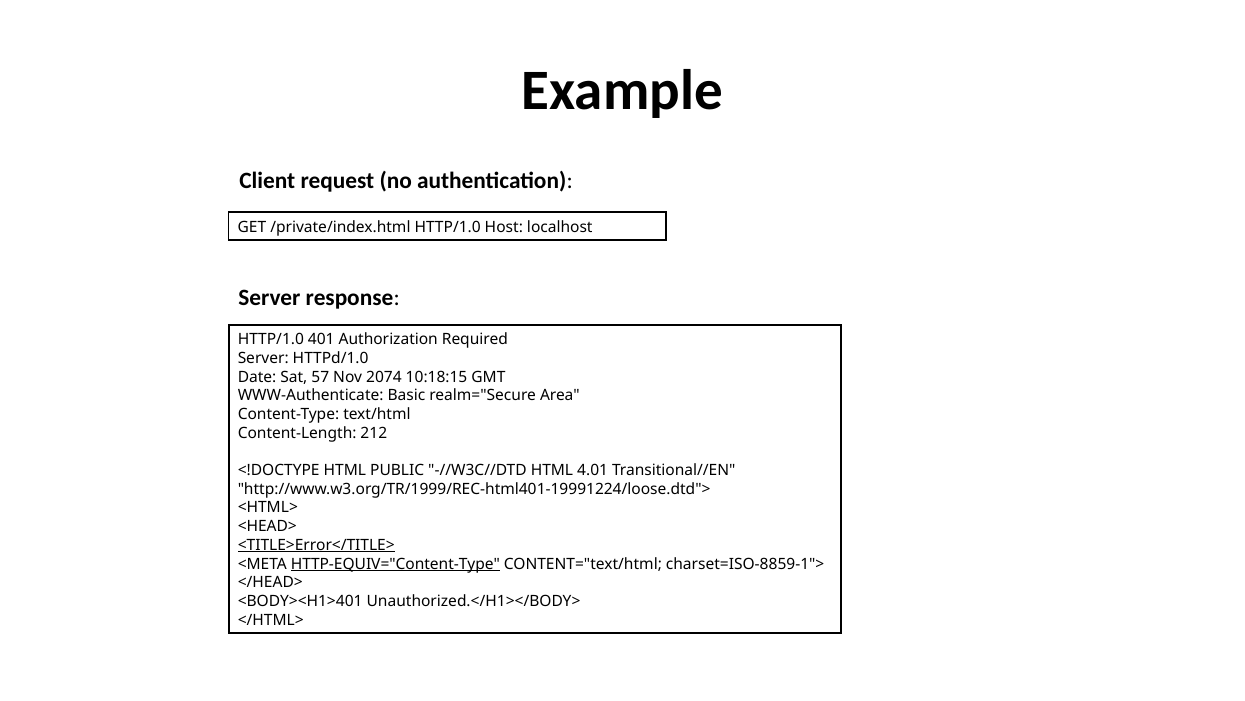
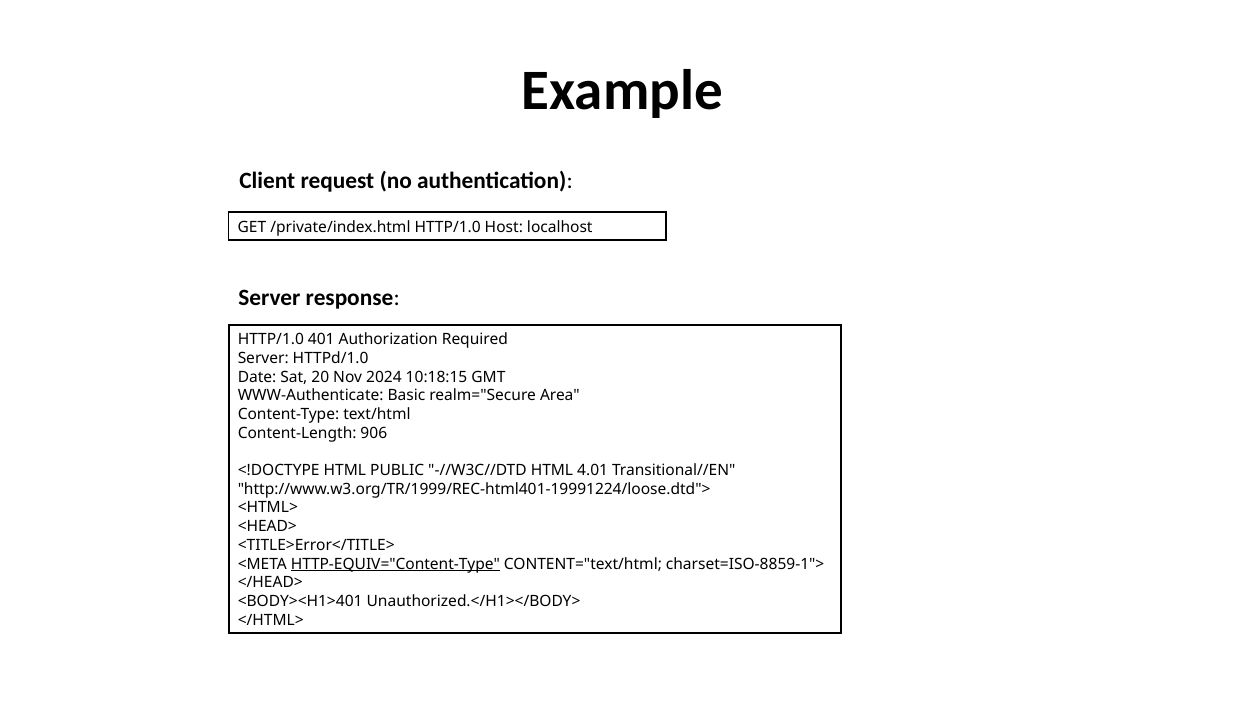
57: 57 -> 20 (320, 377)
2074: 2074 -> 2024 (384, 377)
212: 212 -> 906 (374, 433)
<TITLE>Error</TITLE> underline: present -> none (316, 545)
